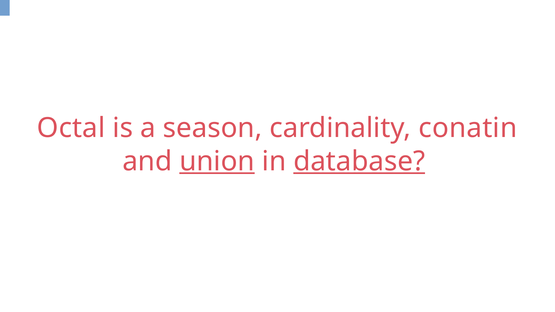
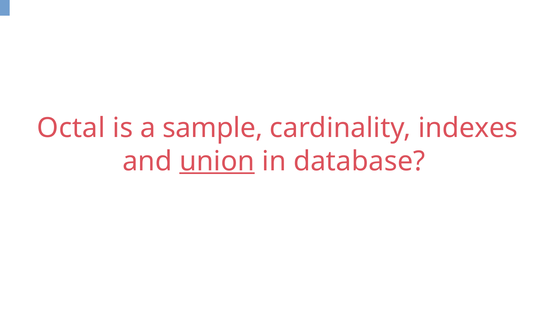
season: season -> sample (213, 128)
conatin: conatin -> indexes (468, 128)
database underline: present -> none (359, 161)
